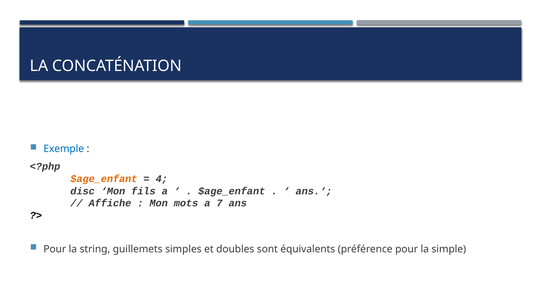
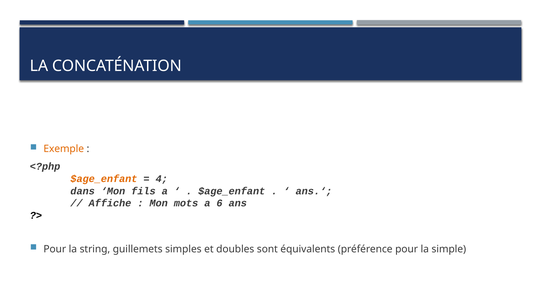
Exemple colour: blue -> orange (64, 149)
disc: disc -> dans (83, 191)
7: 7 -> 6 (220, 203)
